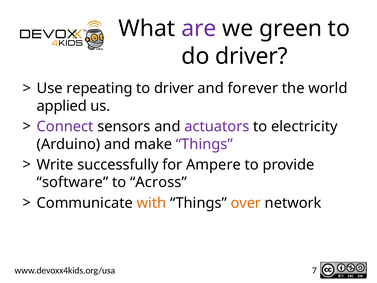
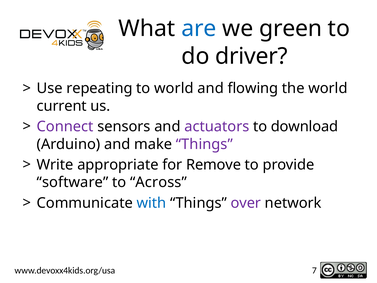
are colour: purple -> blue (199, 29)
to driver: driver -> world (174, 88)
forever: forever -> flowing (253, 88)
applied: applied -> current (62, 106)
electricity: electricity -> download (304, 126)
successfully: successfully -> appropriate (118, 165)
Ampere: Ampere -> Remove (214, 165)
with colour: orange -> blue (151, 203)
over colour: orange -> purple (246, 203)
